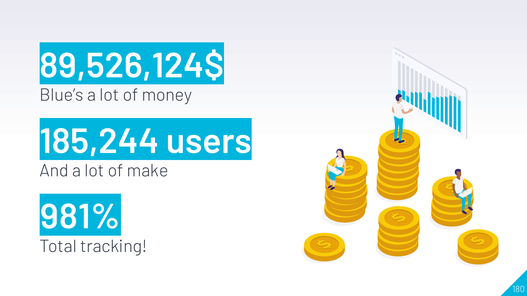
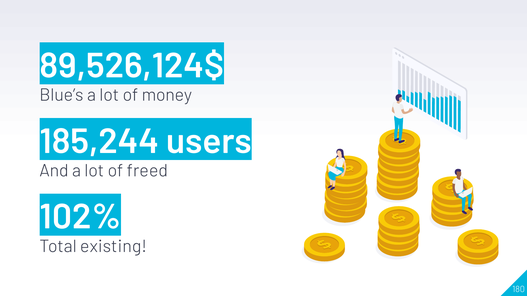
make: make -> freed (148, 171)
981%: 981% -> 102% (80, 217)
tracking: tracking -> existing (114, 247)
